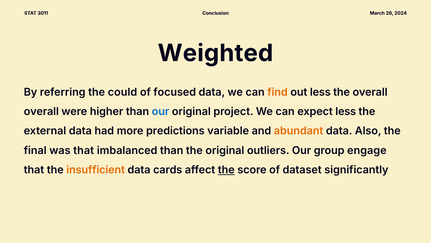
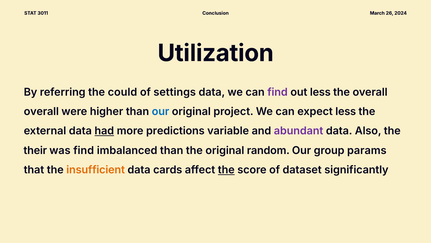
Weighted: Weighted -> Utilization (216, 53)
focused: focused -> settings (175, 92)
find colour: orange -> purple (278, 92)
had underline: none -> present (104, 131)
abundant colour: orange -> purple (299, 131)
final: final -> their (35, 150)
was that: that -> find (84, 150)
outliers: outliers -> random (268, 150)
engage: engage -> params (367, 150)
